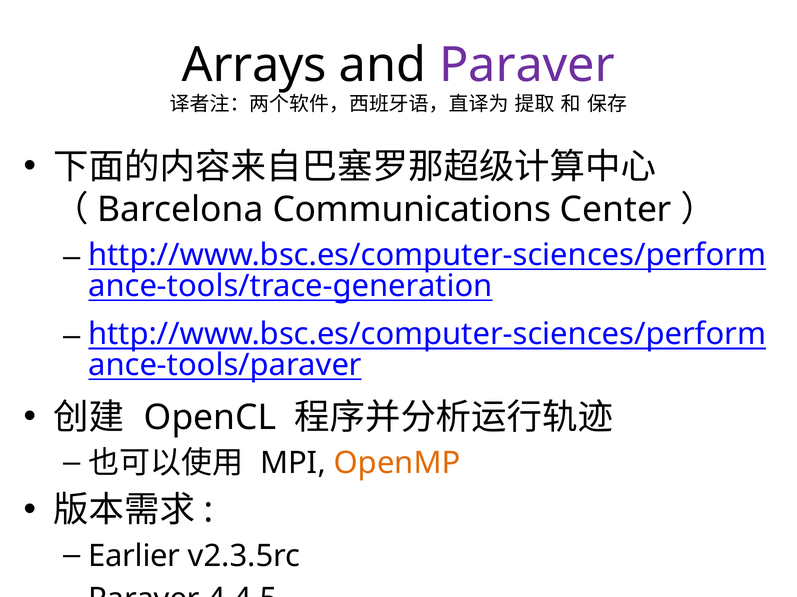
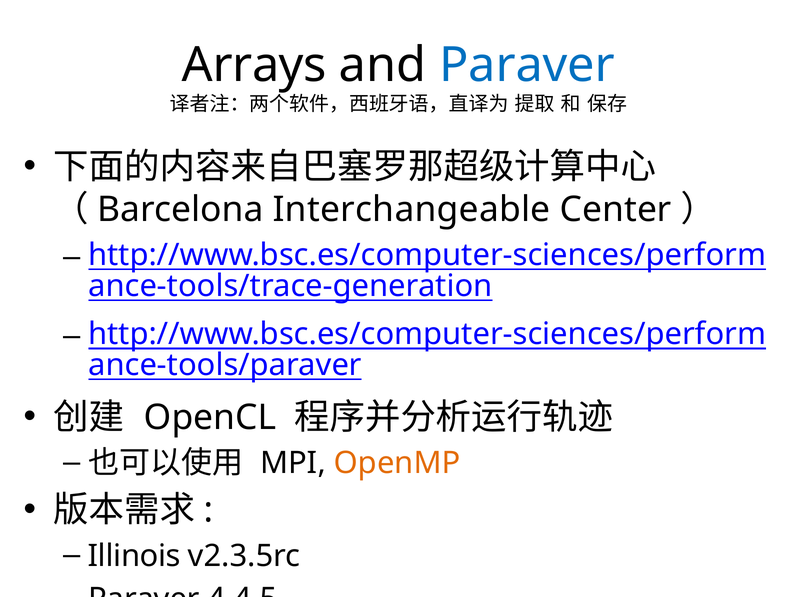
Paraver colour: purple -> blue (527, 65)
Communications: Communications -> Interchangeable (412, 210)
Earlier: Earlier -> Illinois (134, 557)
